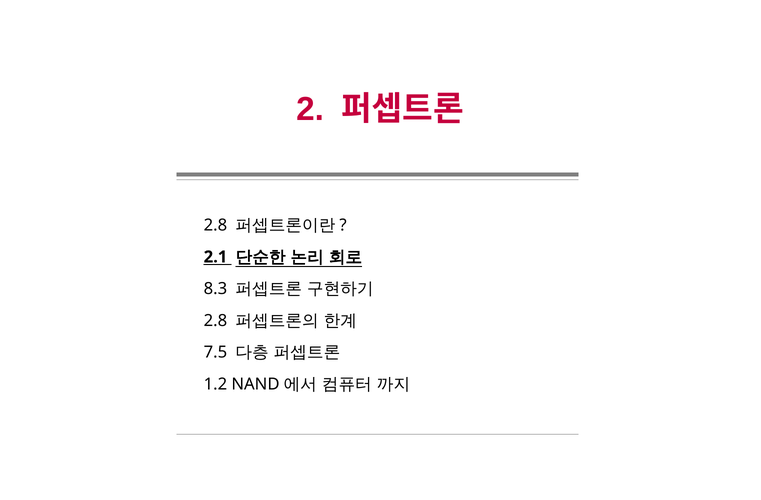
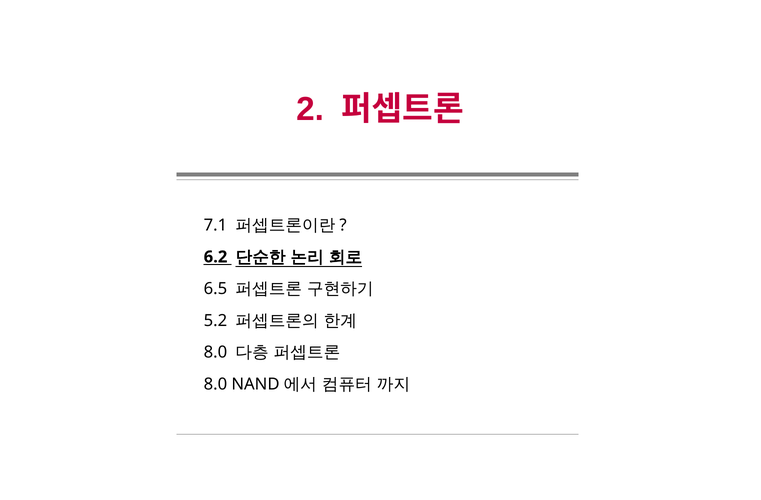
2.8: 2.8 -> 7.1 (215, 225)
2.1: 2.1 -> 6.2 (216, 257)
8.3: 8.3 -> 6.5 (215, 289)
2.8: 2.8 -> 5.2 (215, 321)
7.5: 7.5 -> 8.0 (215, 352)
1.2: 1.2 -> 8.0 (215, 384)
